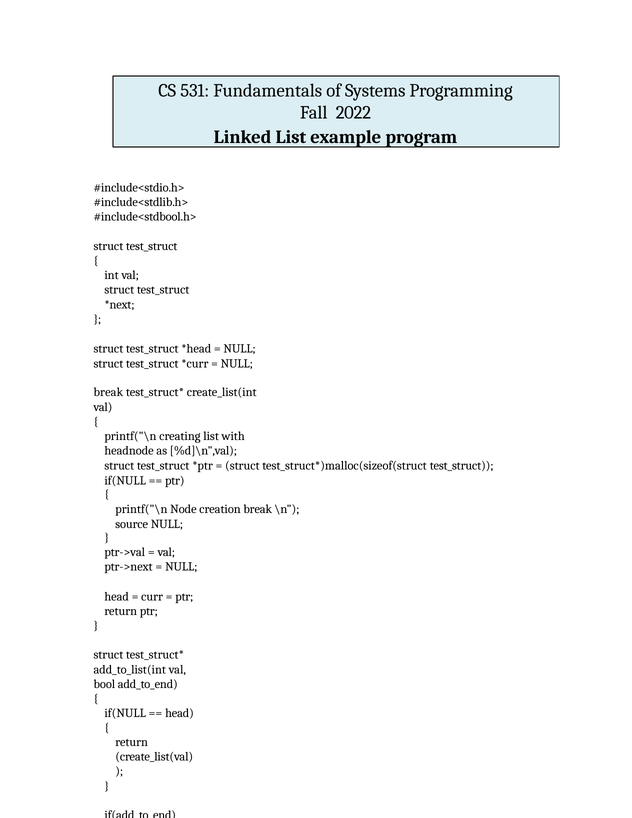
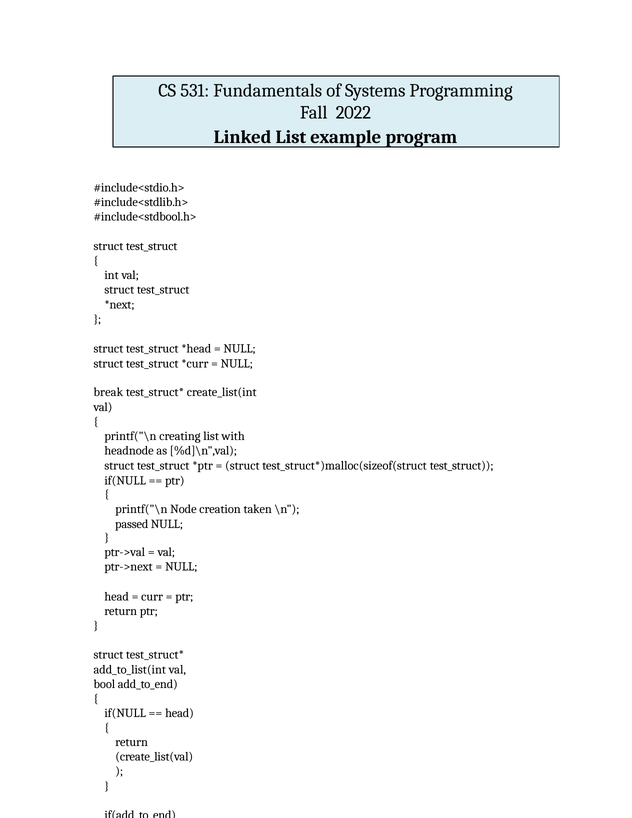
creation break: break -> taken (258, 509)
source: source -> passed (132, 524)
